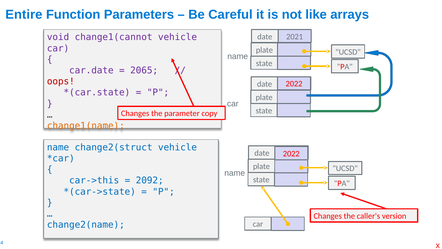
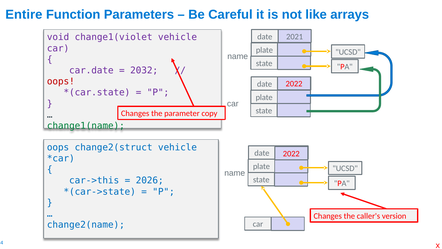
change1(cannot: change1(cannot -> change1(violet (114, 37)
2065: 2065 -> 2032 (144, 70)
change1(name colour: orange -> green (86, 126)
name: name -> oops (58, 147)
2092: 2092 -> 2026 (150, 180)
